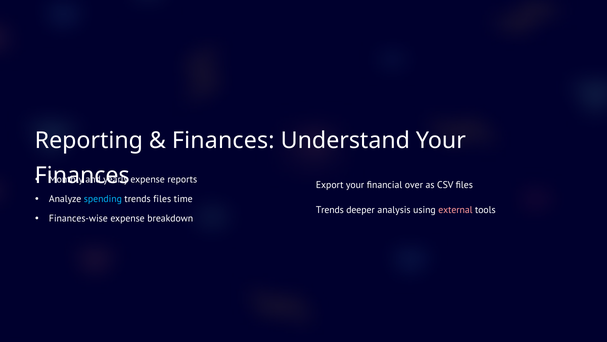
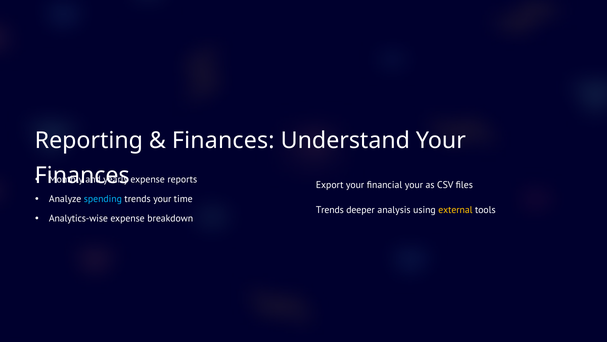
financial over: over -> your (414, 185)
trends files: files -> your (162, 199)
external colour: pink -> yellow (455, 210)
Finances-wise: Finances-wise -> Analytics-wise (78, 218)
